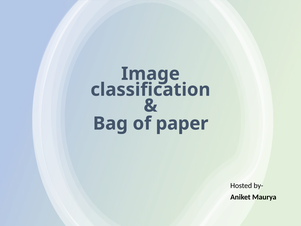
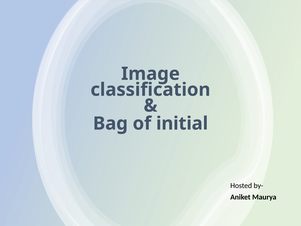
paper: paper -> initial (182, 123)
